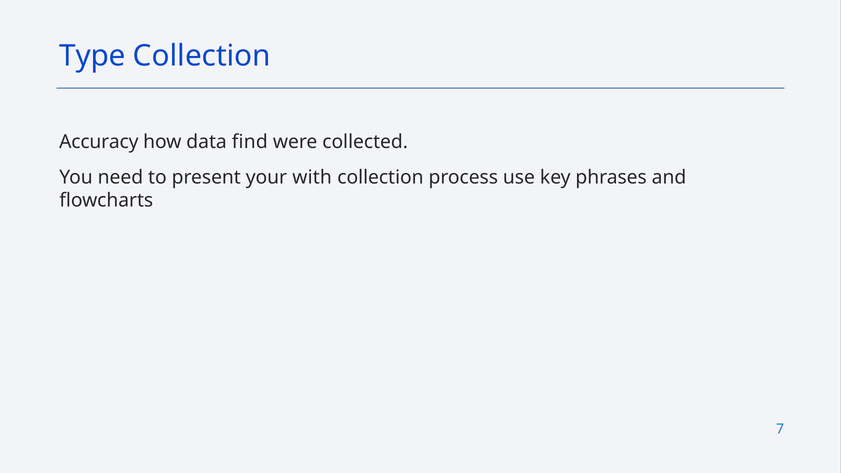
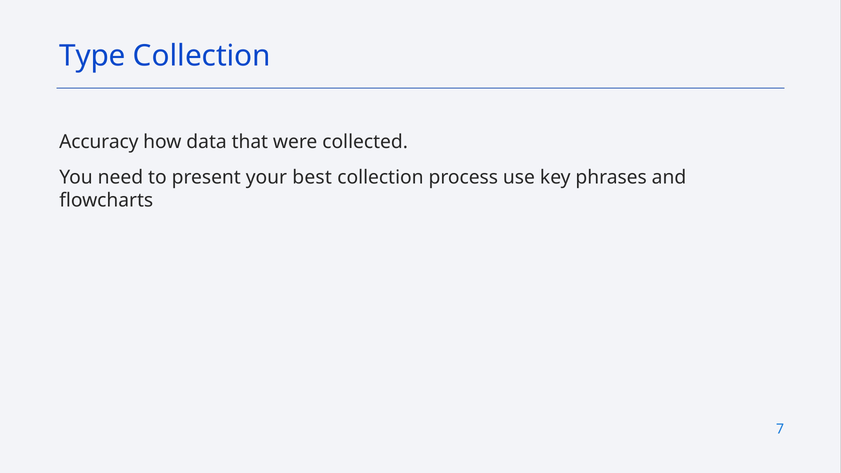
find: find -> that (250, 142)
with: with -> best (312, 177)
